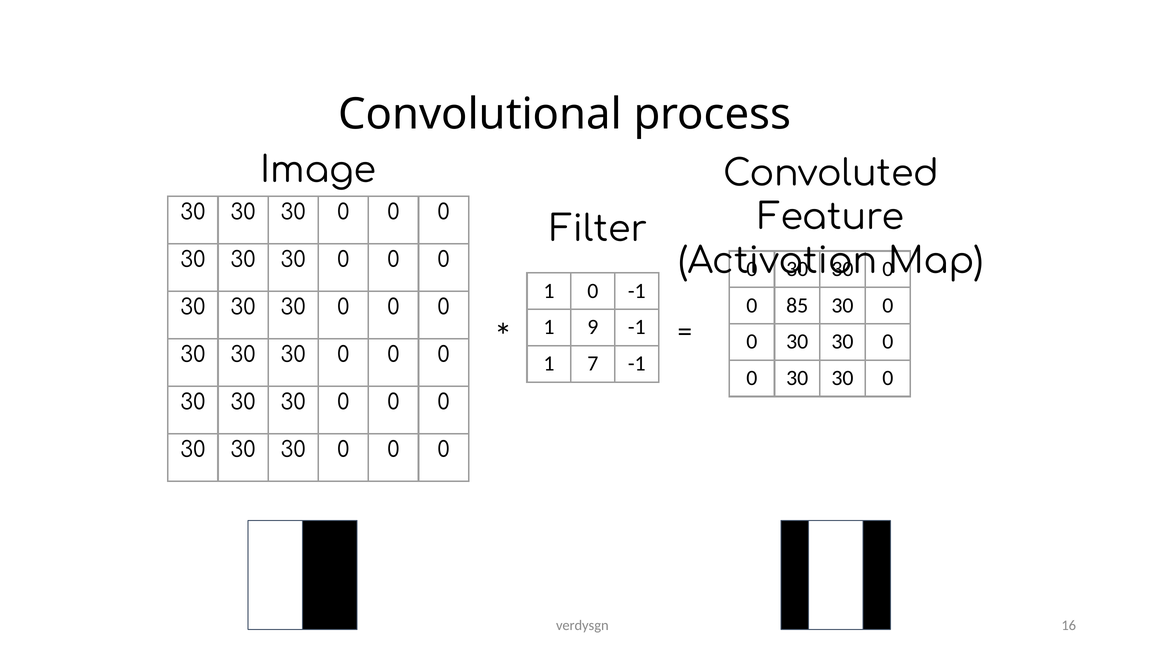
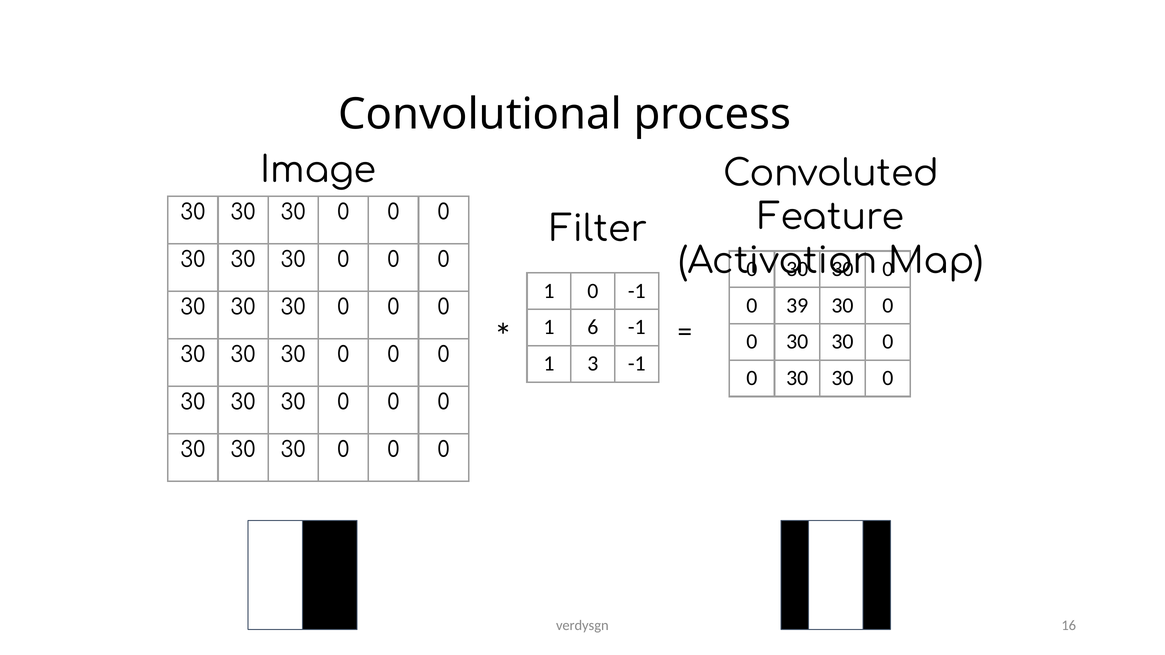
85: 85 -> 39 (797, 305)
9: 9 -> 6 (593, 327)
7: 7 -> 3 (593, 364)
